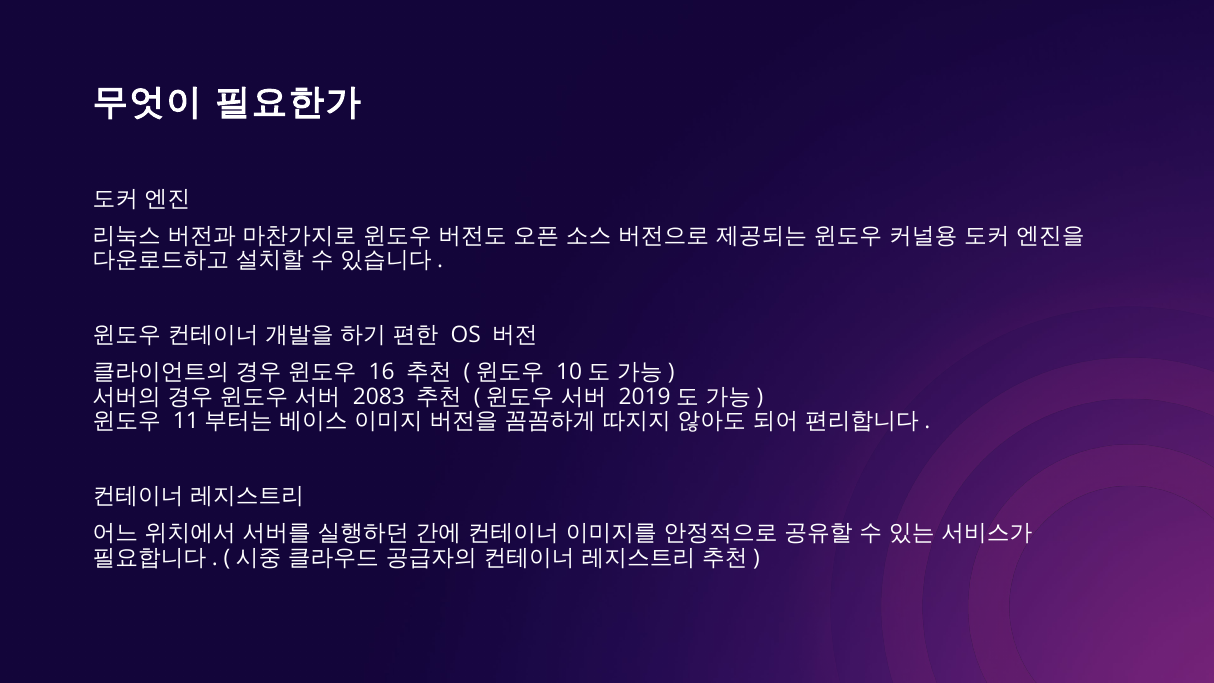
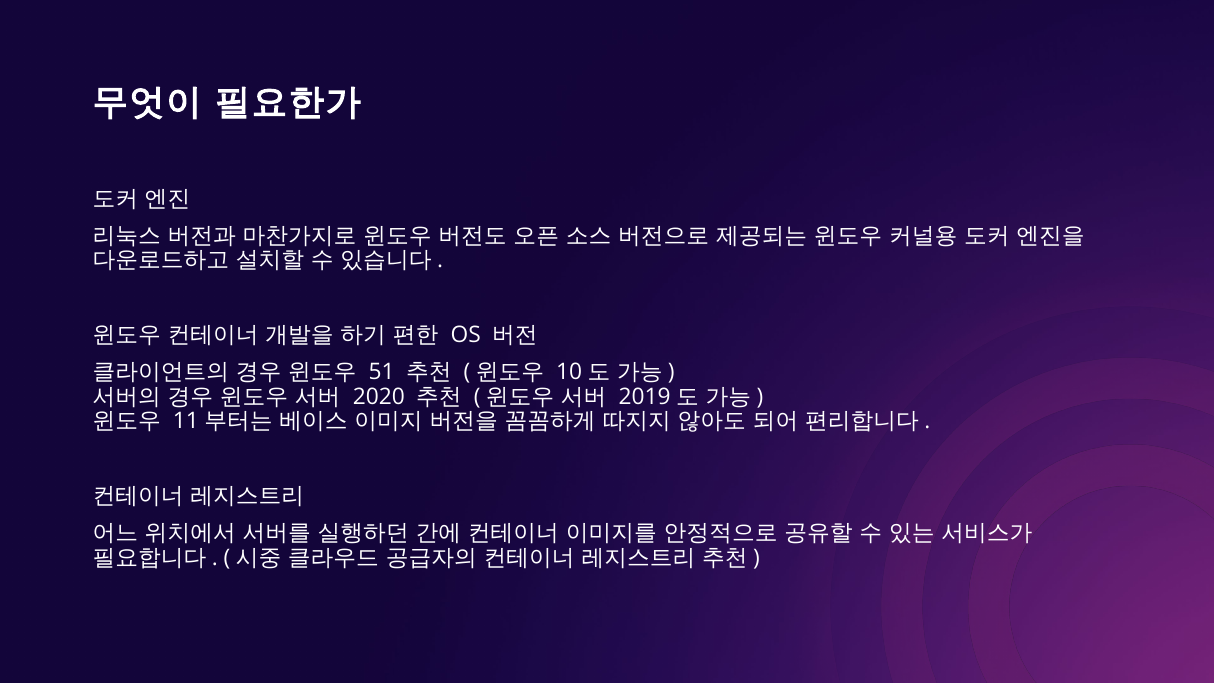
16: 16 -> 51 (382, 372)
2083: 2083 -> 2020 (379, 397)
